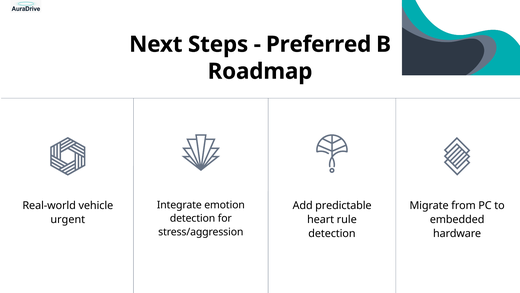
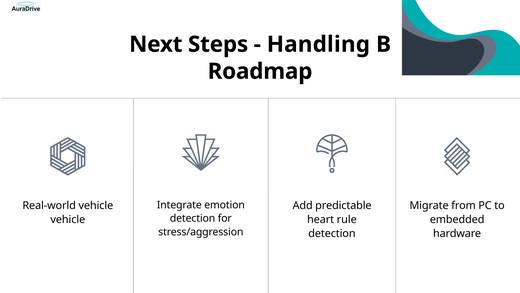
Preferred: Preferred -> Handling (318, 44)
urgent: urgent -> vehicle (68, 219)
